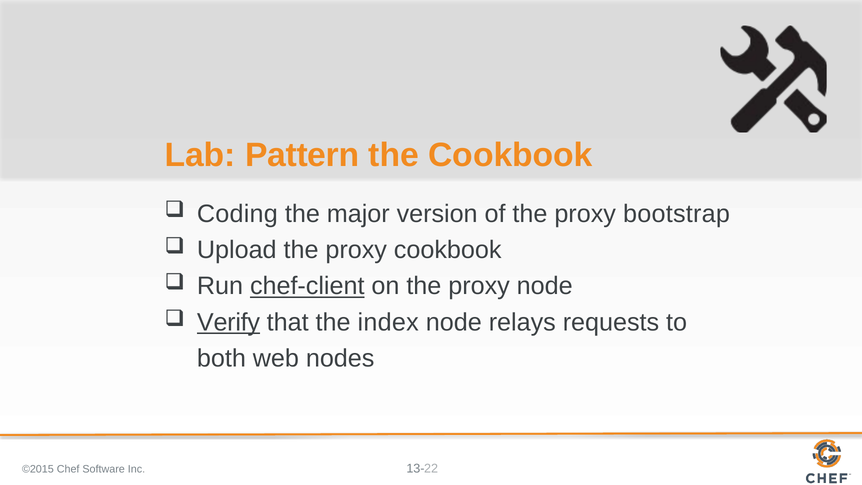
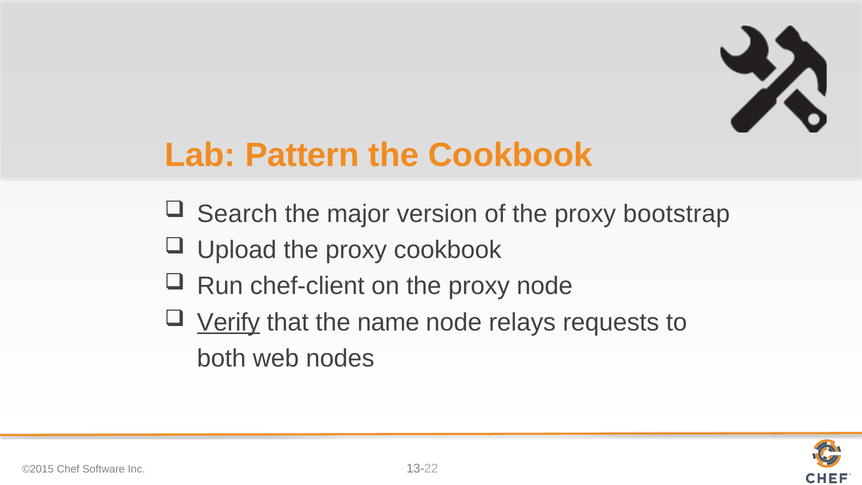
Coding: Coding -> Search (237, 214)
chef-client underline: present -> none (307, 286)
index: index -> name (388, 322)
